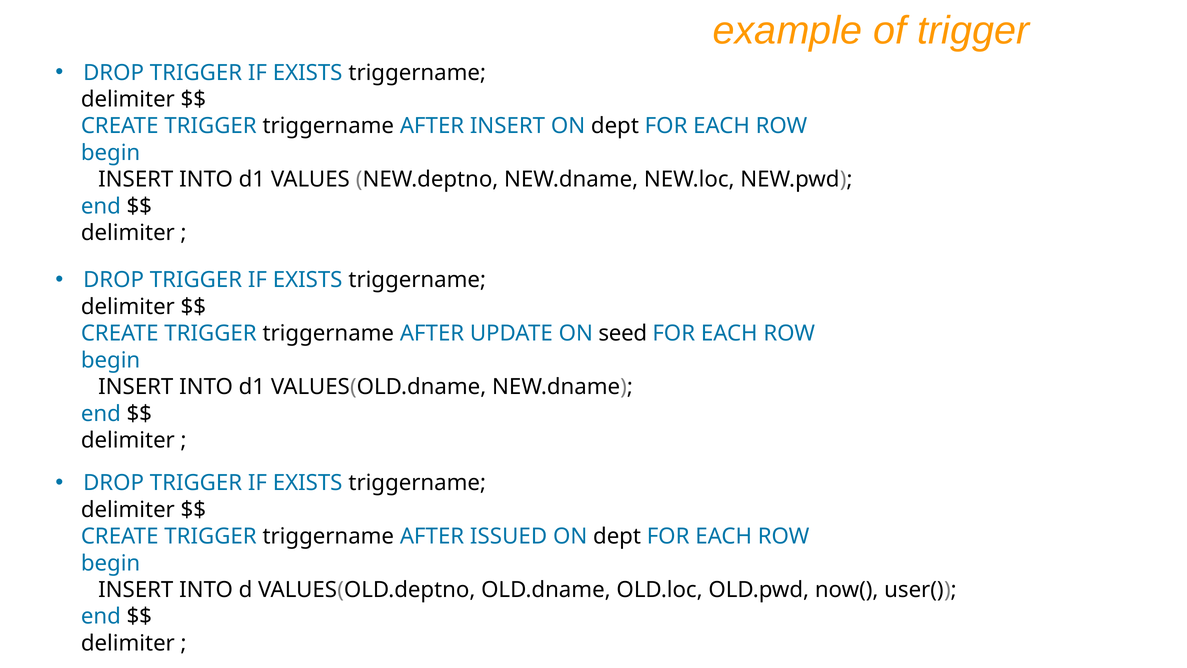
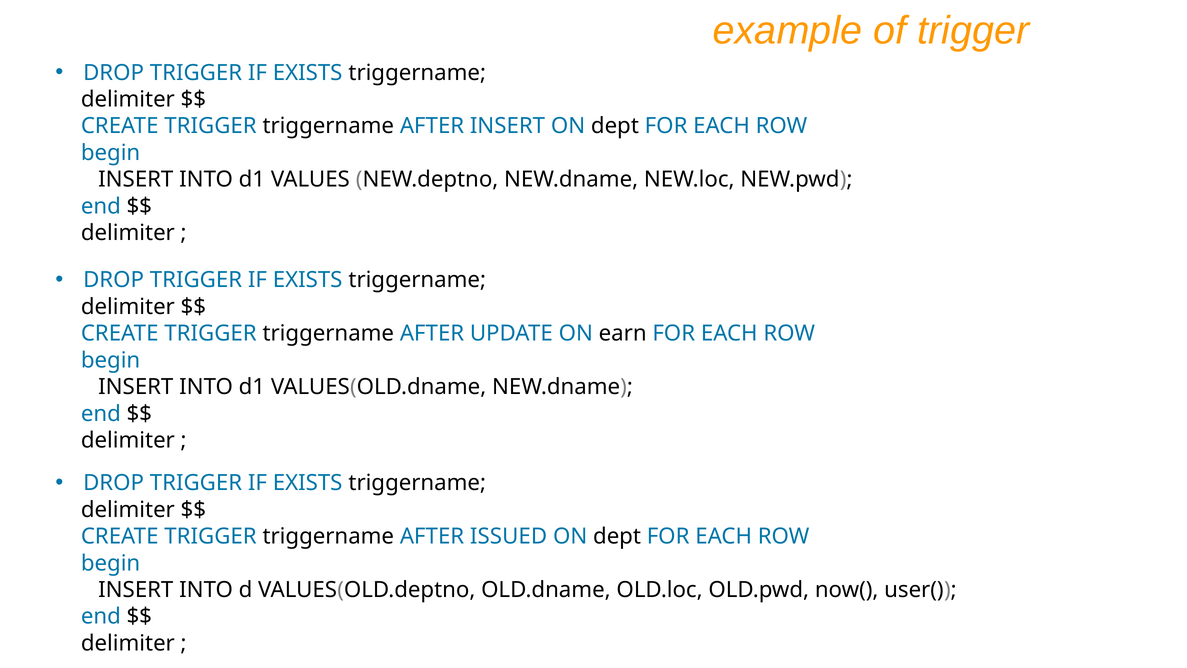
seed: seed -> earn (623, 333)
